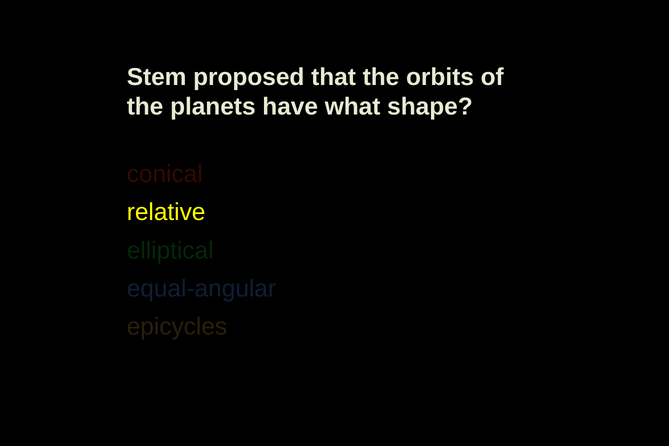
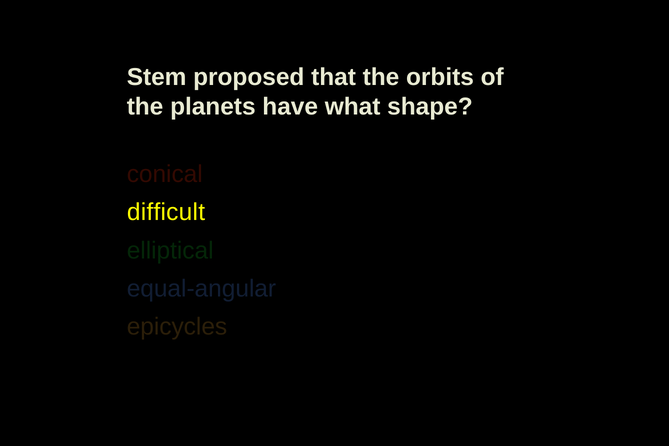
relative: relative -> difficult (166, 212)
